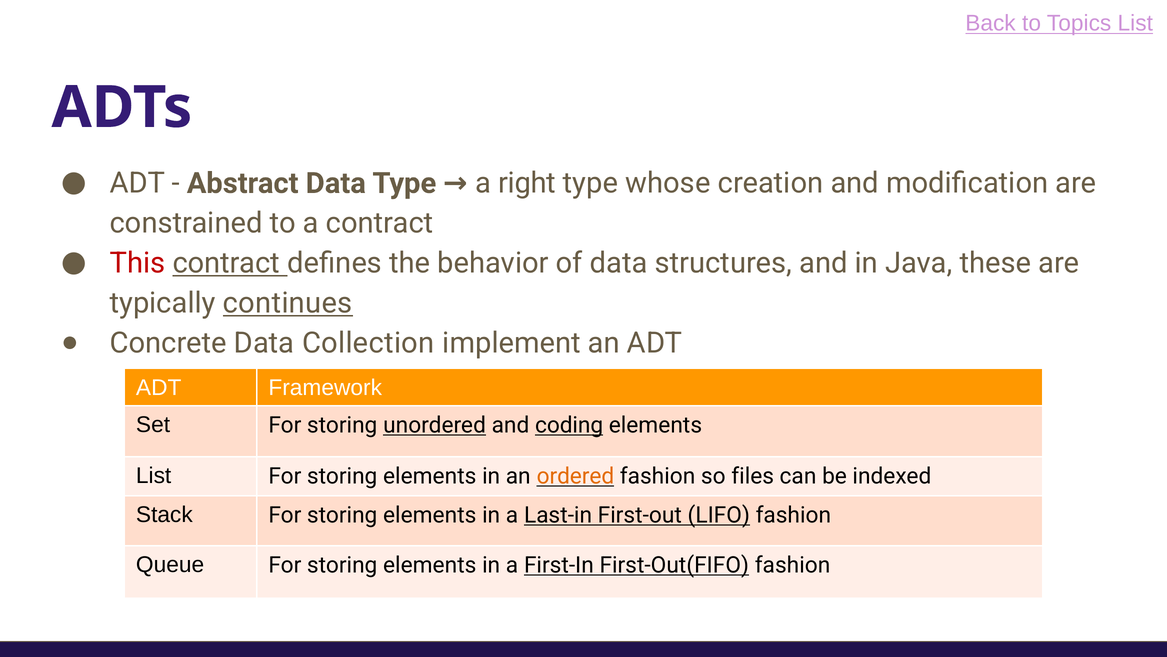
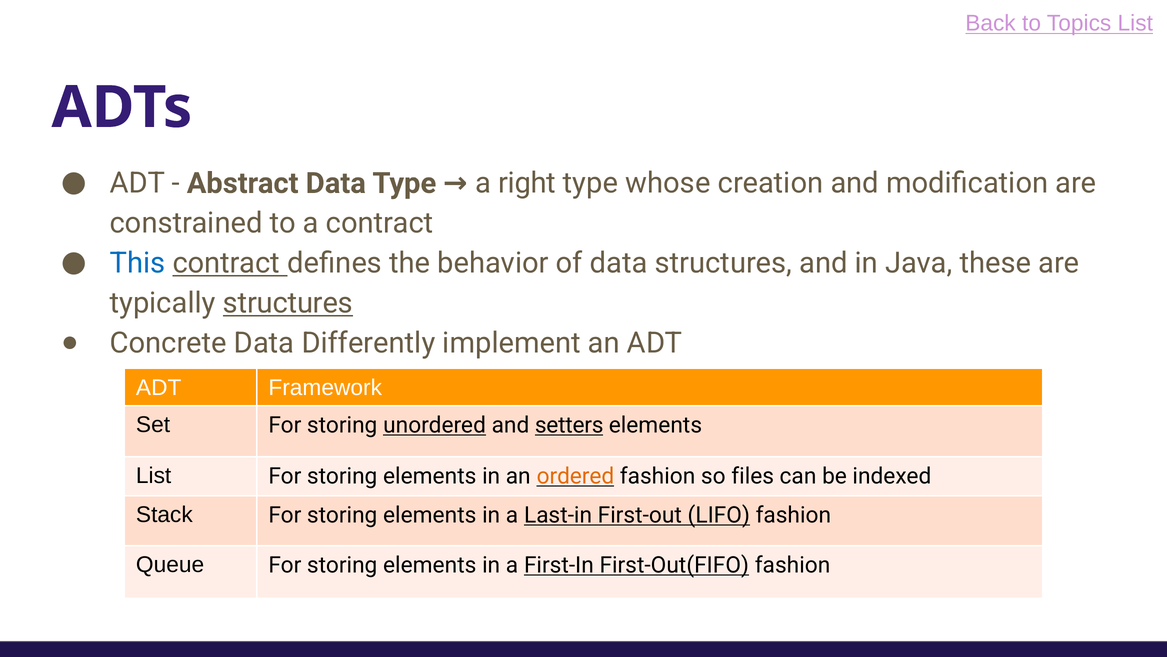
This colour: red -> blue (138, 263)
typically continues: continues -> structures (288, 303)
Collection: Collection -> Differently (368, 343)
coding: coding -> setters (569, 425)
